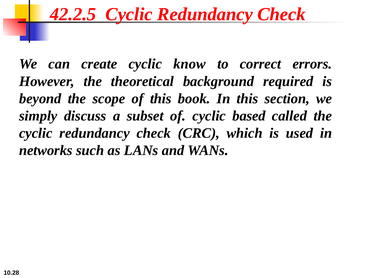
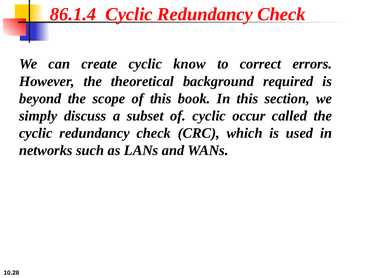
42.2.5: 42.2.5 -> 86.1.4 (73, 14)
based: based -> occur (249, 116)
